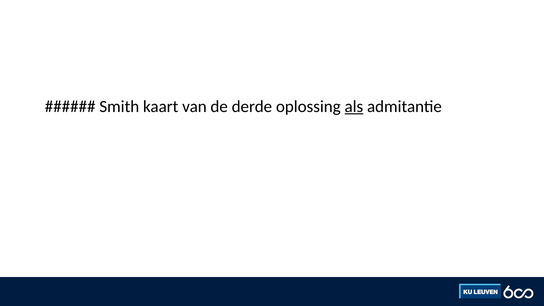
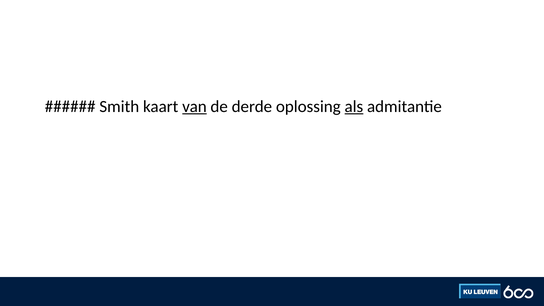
van underline: none -> present (194, 106)
